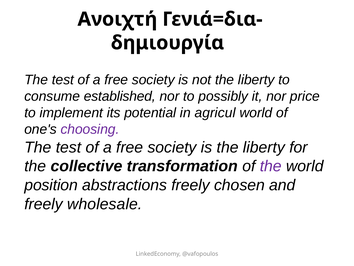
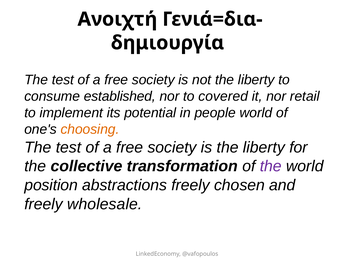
possibly: possibly -> covered (223, 96)
price: price -> retail (305, 96)
agricul: agricul -> people (215, 113)
choosing colour: purple -> orange (90, 129)
